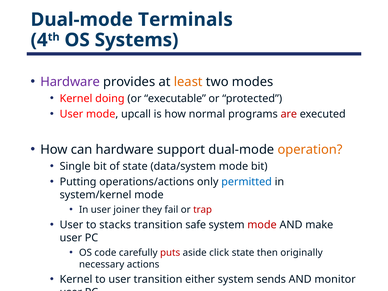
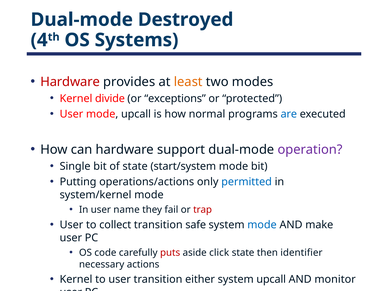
Terminals: Terminals -> Destroyed (186, 20)
Hardware colour: purple -> red (70, 82)
doing: doing -> divide (110, 99)
executable: executable -> exceptions (175, 99)
are colour: red -> blue (289, 114)
operation colour: orange -> purple (310, 150)
data/system: data/system -> start/system (183, 166)
joiner: joiner -> name (127, 210)
stacks: stacks -> collect (115, 225)
mode colour: red -> blue (262, 225)
originally: originally -> identifier (301, 253)
system sends: sends -> upcall (271, 279)
